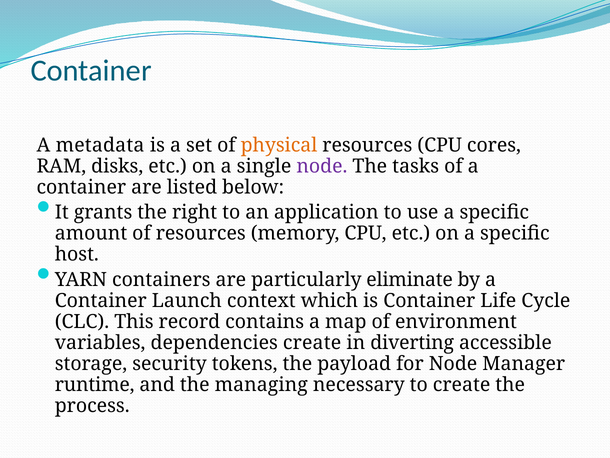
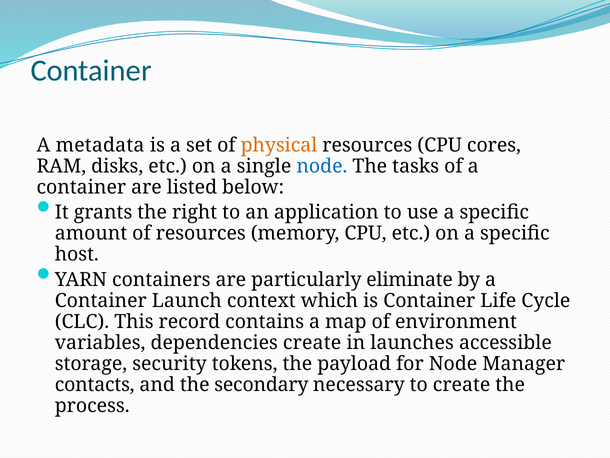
node colour: purple -> blue (322, 166)
diverting: diverting -> launches (412, 342)
runtime: runtime -> contacts (95, 384)
managing: managing -> secondary (261, 384)
